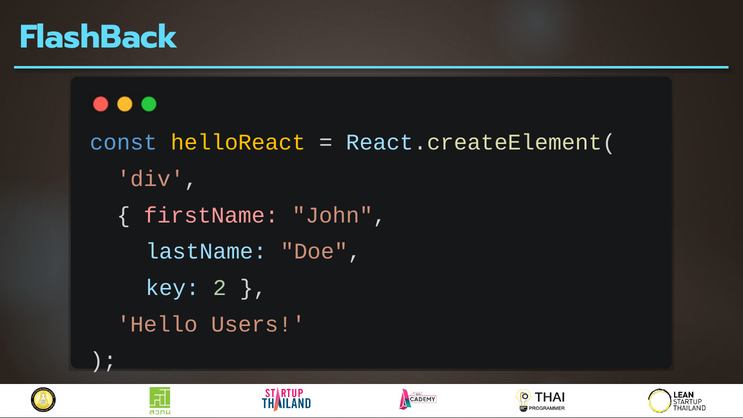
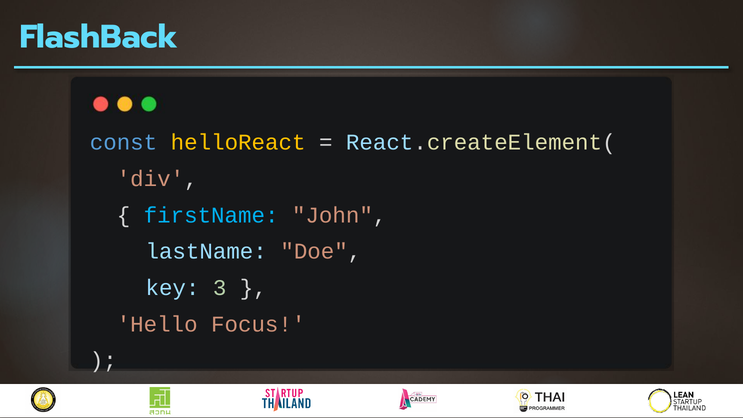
firstName colour: pink -> light blue (211, 215)
2: 2 -> 3 (220, 288)
Users: Users -> Focus (258, 324)
